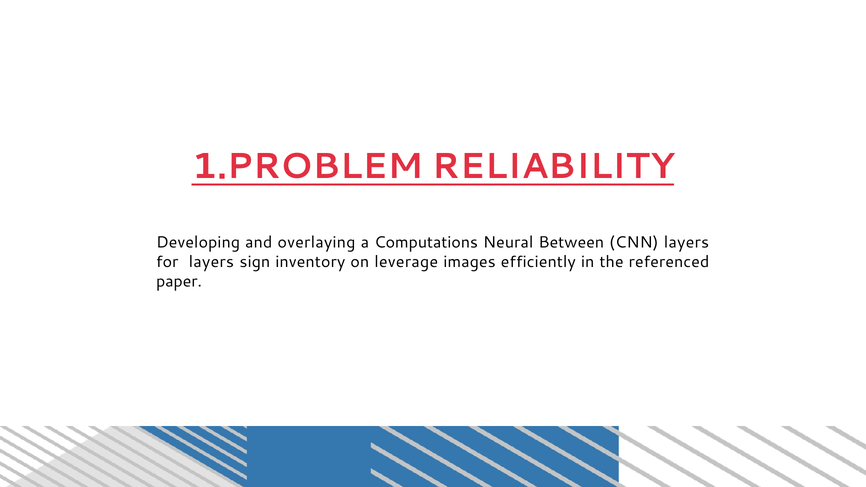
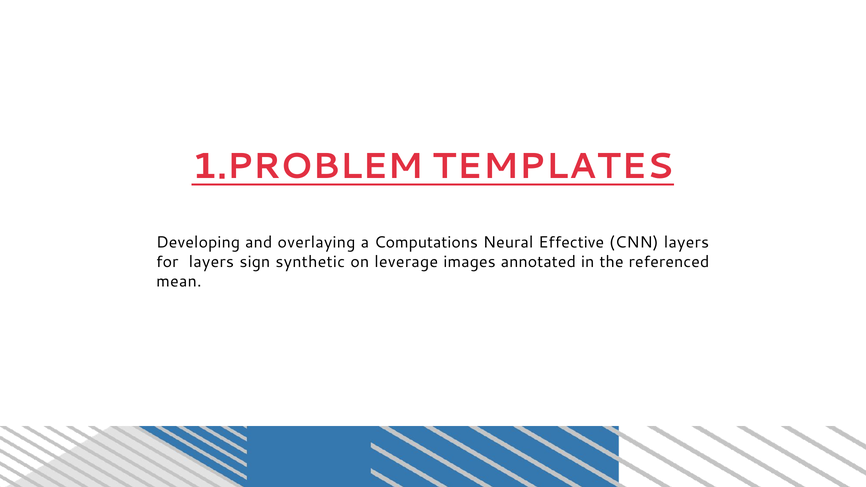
RELIABILITY: RELIABILITY -> TEMPLATES (553, 166)
Between: Between -> Effective (571, 242)
inventory: inventory -> synthetic (310, 262)
efficiently: efficiently -> annotated (538, 262)
paper: paper -> mean (179, 281)
